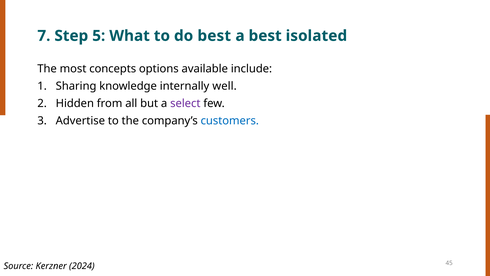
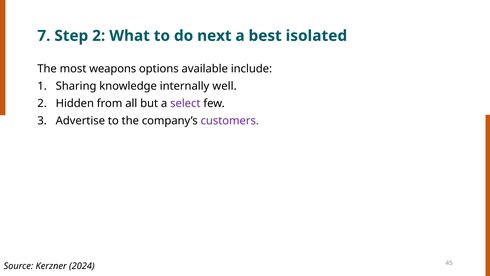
Step 5: 5 -> 2 (99, 36)
do best: best -> next (214, 36)
concepts: concepts -> weapons (113, 69)
customers colour: blue -> purple (230, 120)
